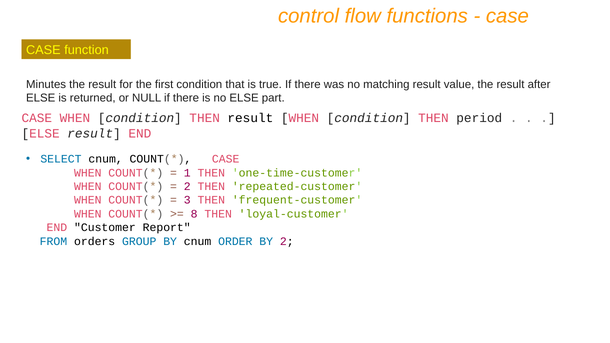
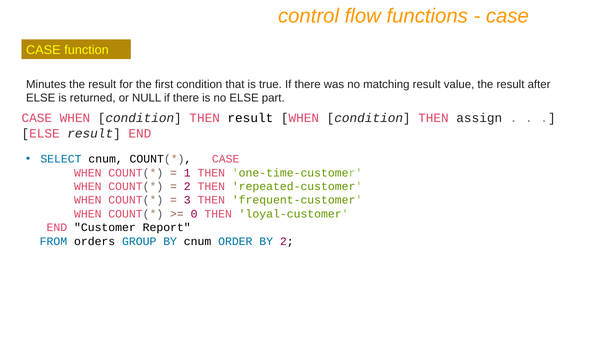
period: period -> assign (479, 118)
8: 8 -> 0 (194, 214)
